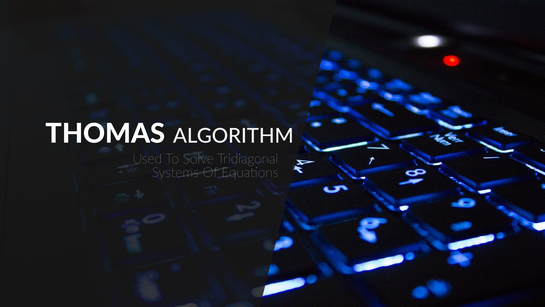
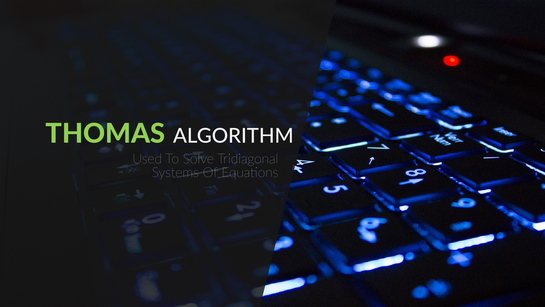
THOMAS colour: white -> light green (105, 134)
